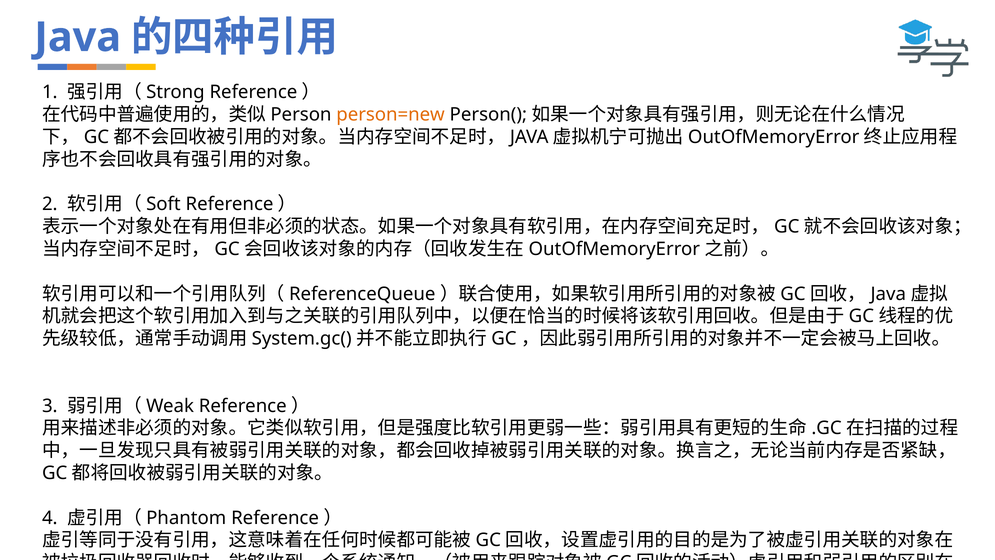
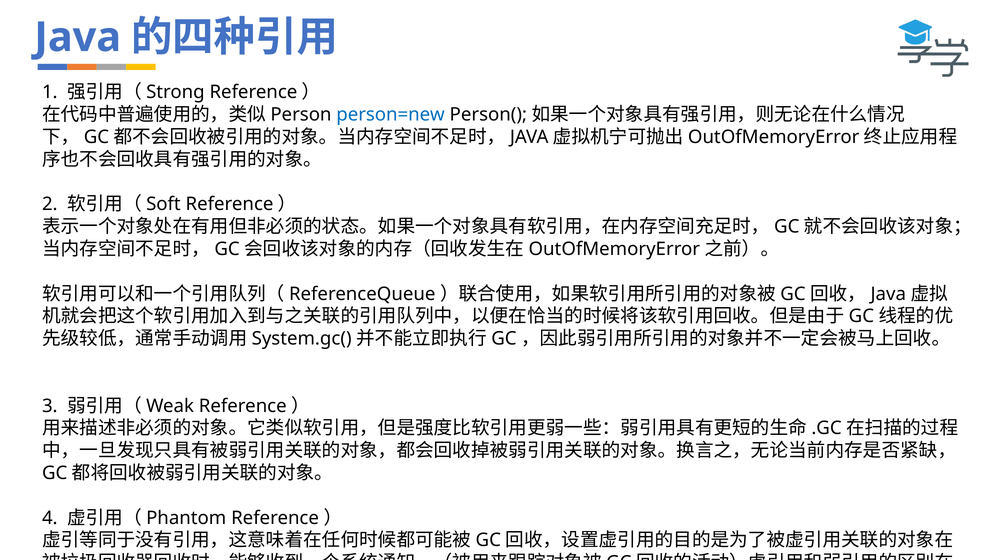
person=new colour: orange -> blue (391, 115)
